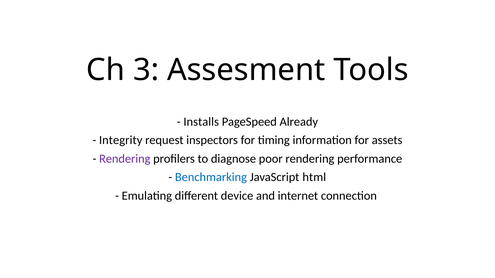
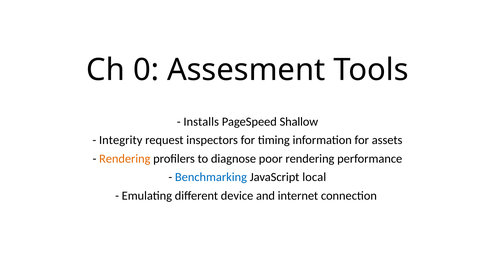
3: 3 -> 0 (146, 70)
Already: Already -> Shallow (299, 122)
Rendering colour: purple -> orange (125, 159)
html: html -> local (314, 177)
